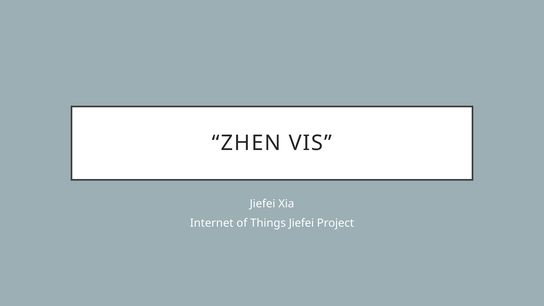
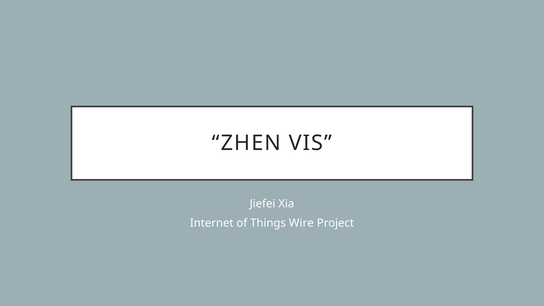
Things Jiefei: Jiefei -> Wire (301, 223)
